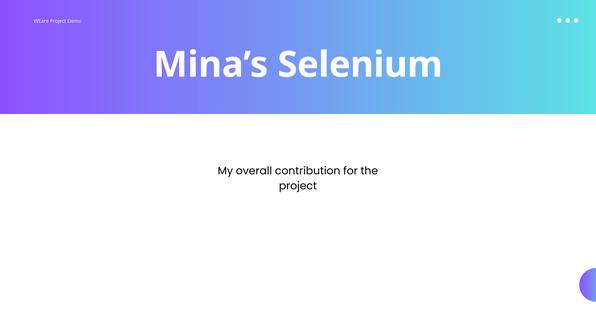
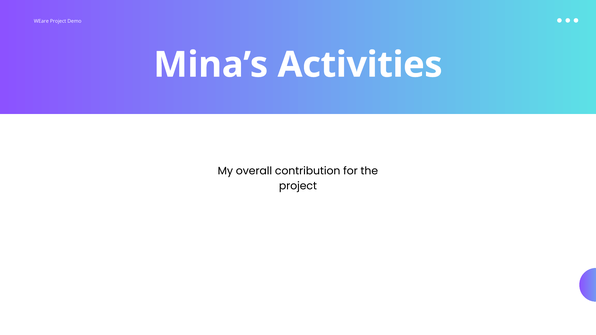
Selenium: Selenium -> Activities (360, 65)
